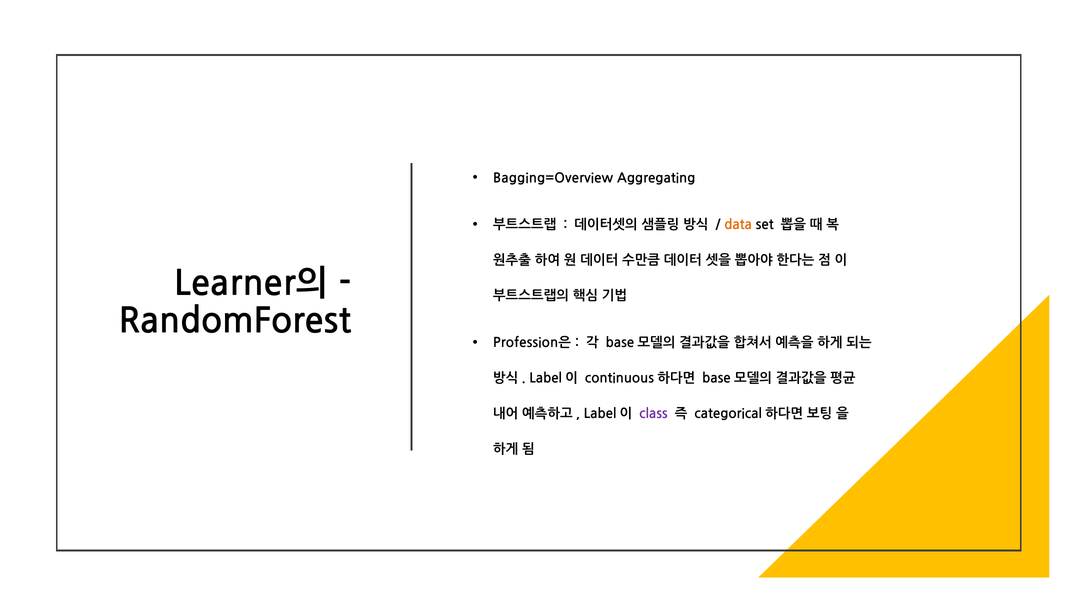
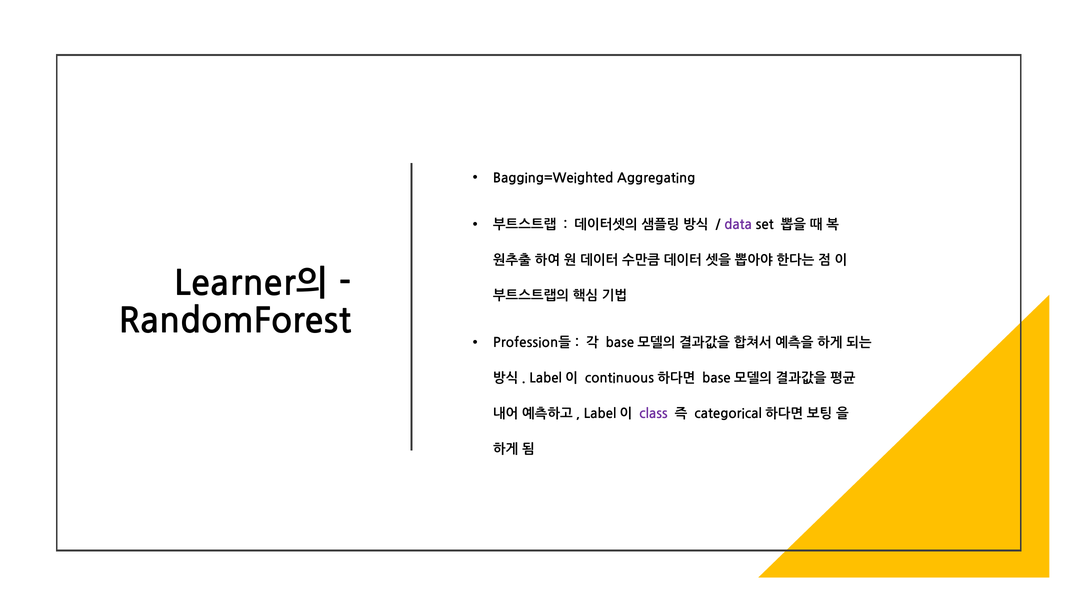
Bagging=Overview: Bagging=Overview -> Bagging=Weighted (553, 178)
data colour: orange -> purple (738, 225)
Profession은: Profession은 -> Profession들 (532, 343)
